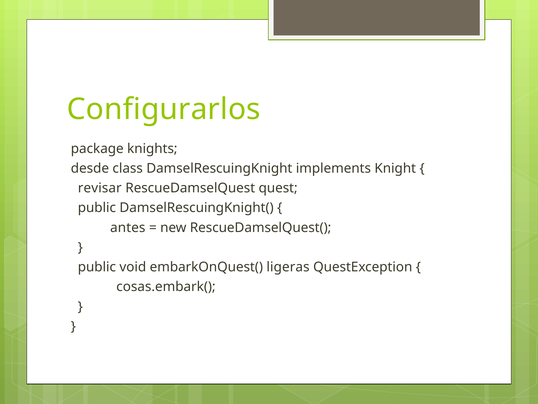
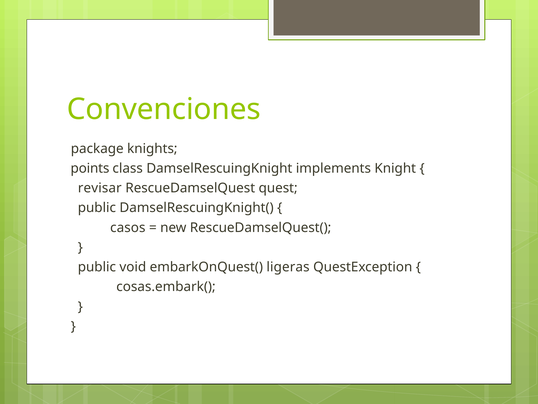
Configurarlos: Configurarlos -> Convenciones (164, 109)
desde: desde -> points (90, 168)
antes: antes -> casos (128, 227)
